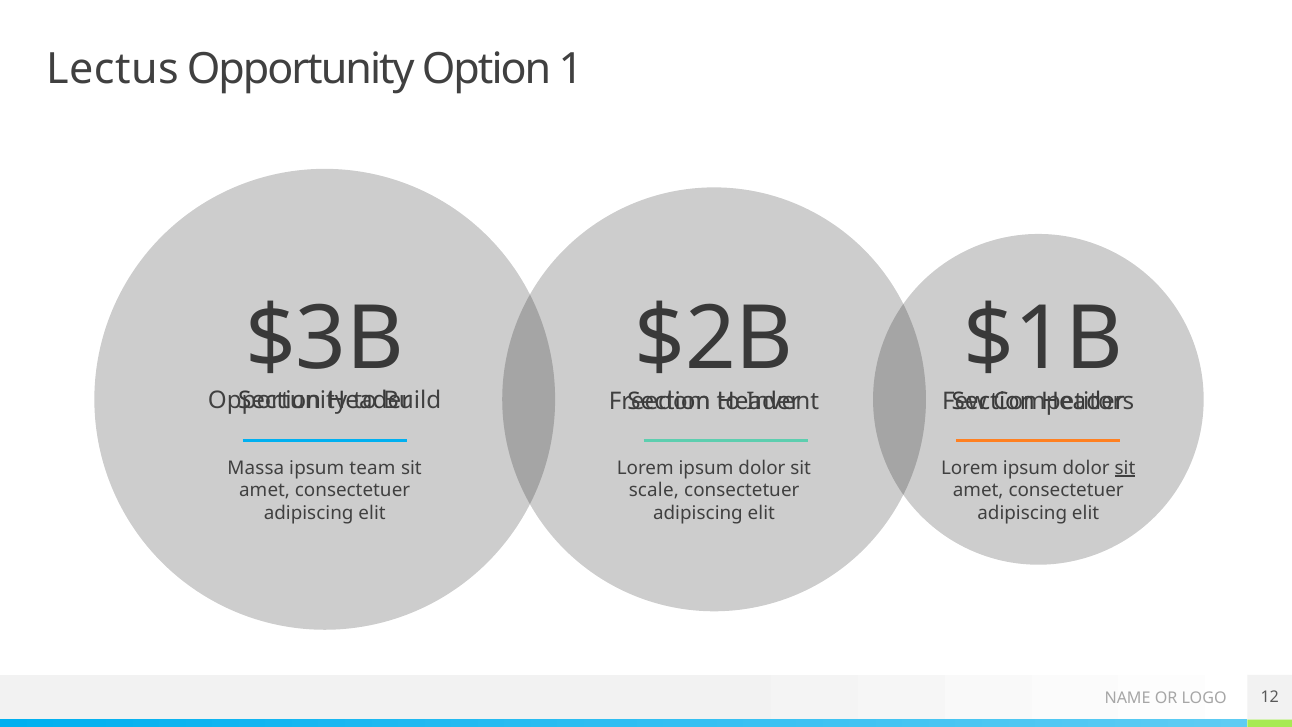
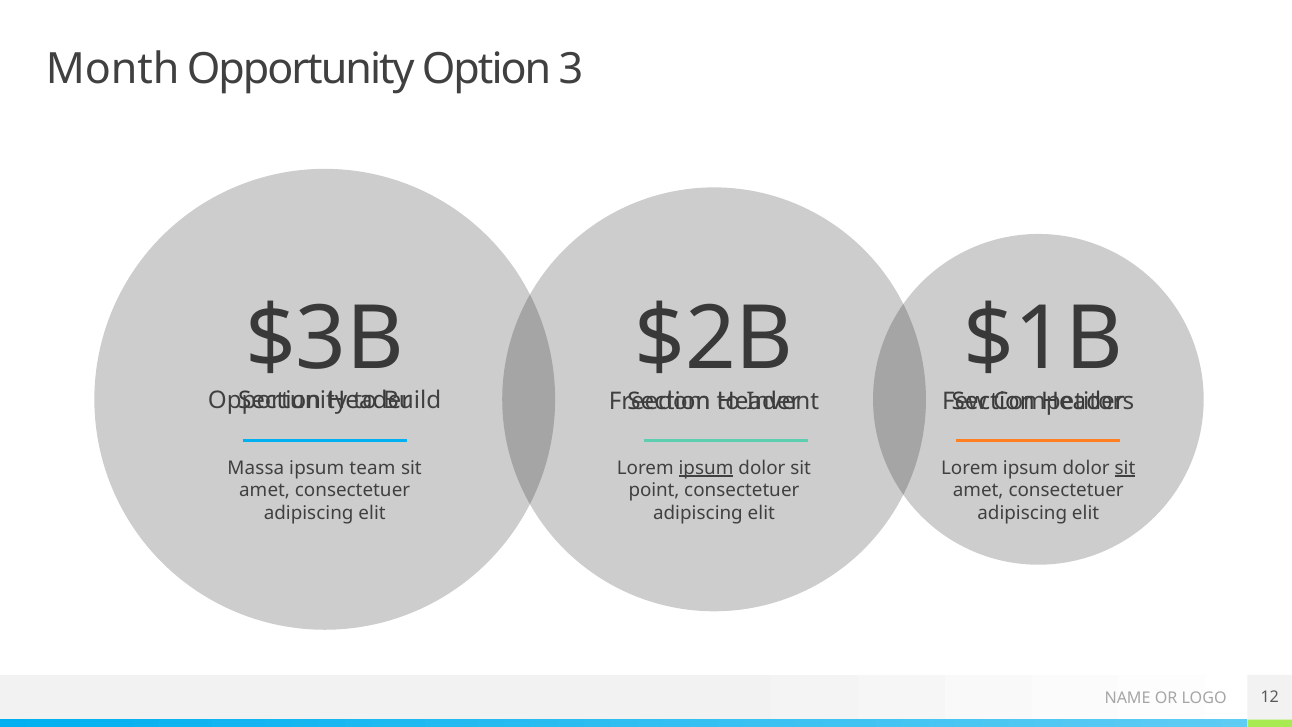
Lectus: Lectus -> Month (113, 69)
1: 1 -> 3 (571, 69)
ipsum underline: none -> present (706, 468)
scale: scale -> point (654, 490)
